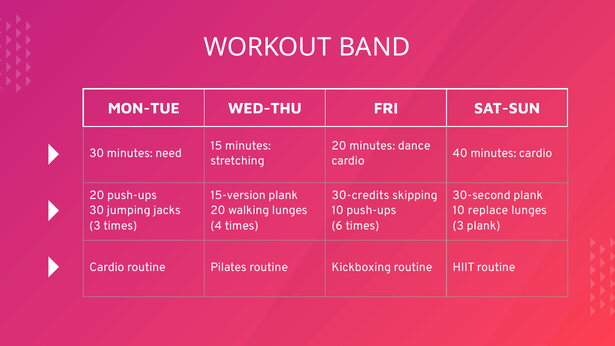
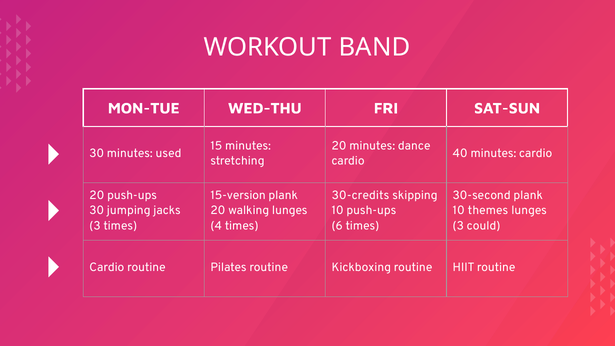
need: need -> used (169, 153)
replace: replace -> themes (488, 210)
3 plank: plank -> could (484, 226)
